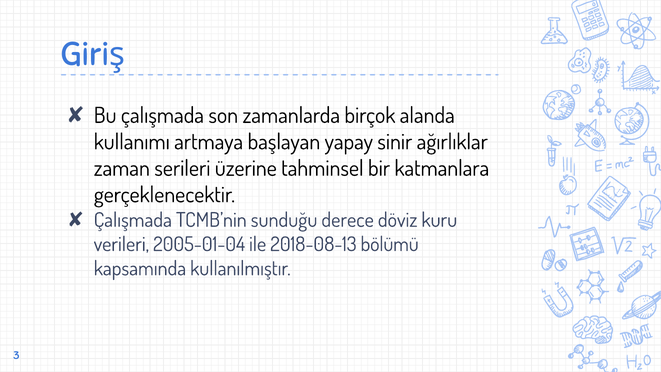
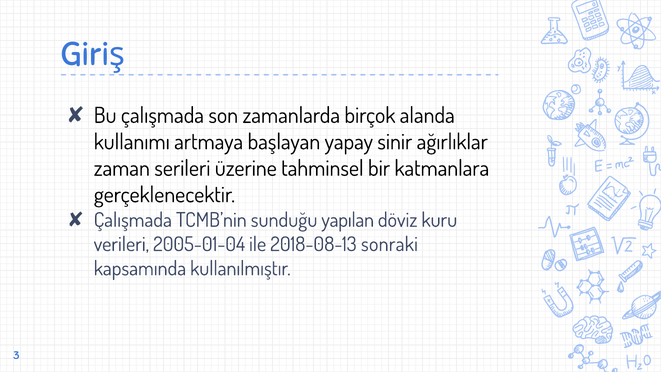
derece: derece -> yapılan (348, 220)
bölümü: bölümü -> sonraki (389, 244)
